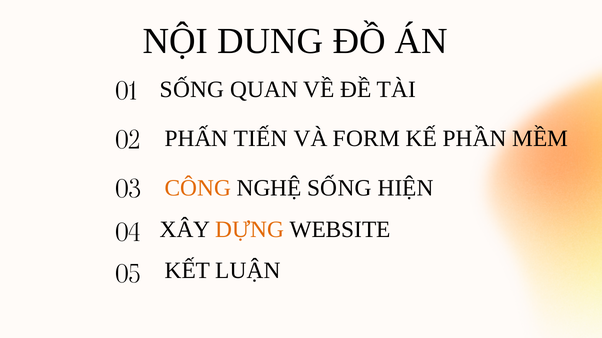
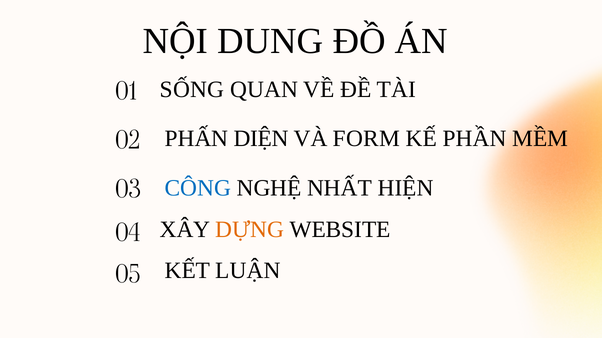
TIẾN: TIẾN -> DIỆN (261, 139)
CÔNG colour: orange -> blue (198, 188)
NGHỆ SỐNG: SỐNG -> NHẤT (340, 188)
